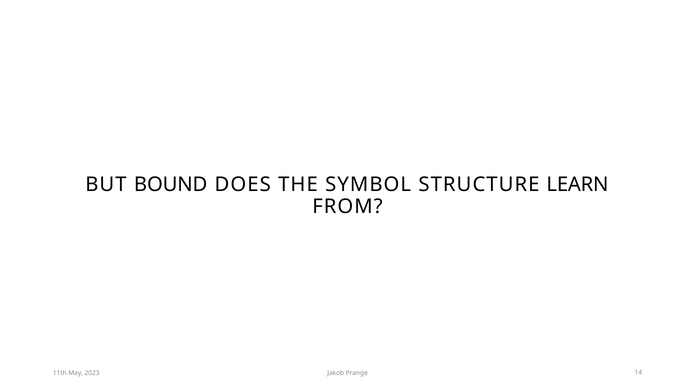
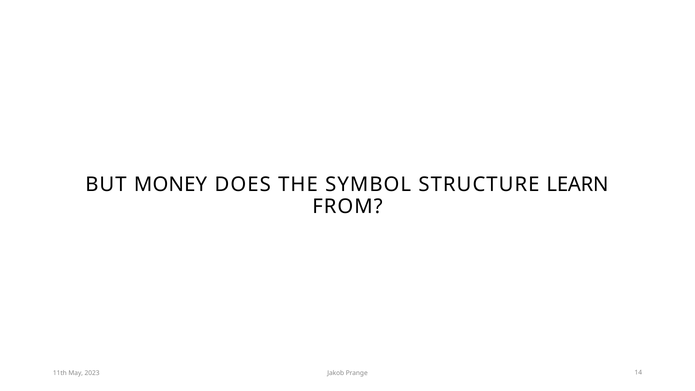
BOUND: BOUND -> MONEY (171, 184)
